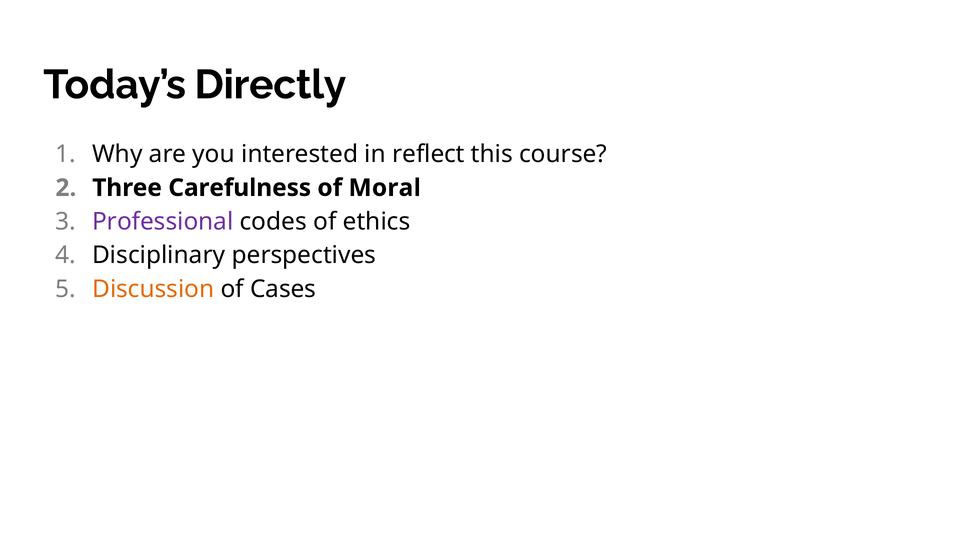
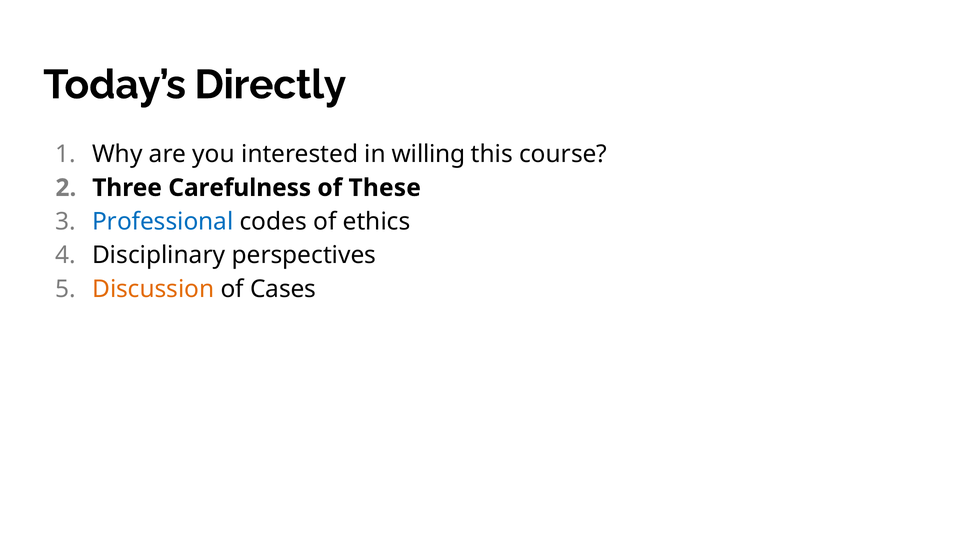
reflect: reflect -> willing (429, 154)
Moral: Moral -> These (385, 188)
Professional colour: purple -> blue (163, 222)
